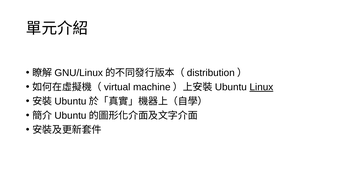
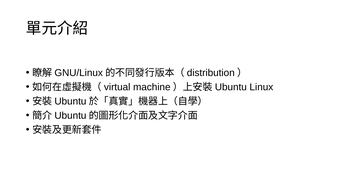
Linux underline: present -> none (261, 87)
